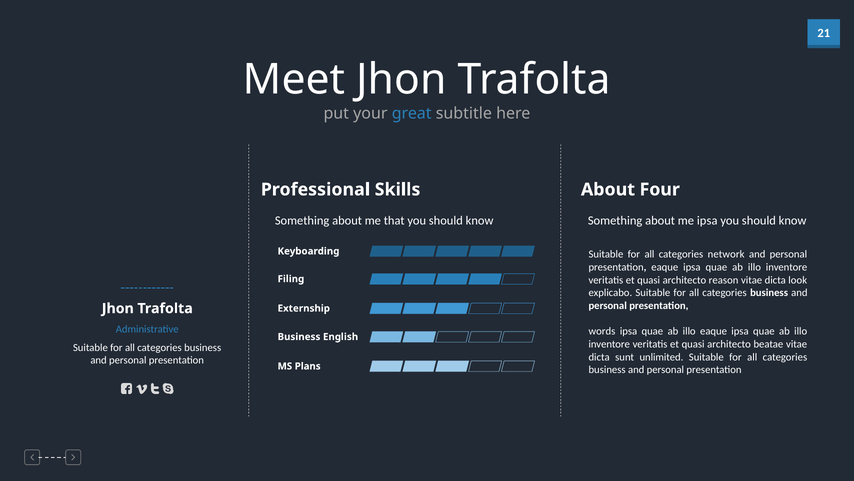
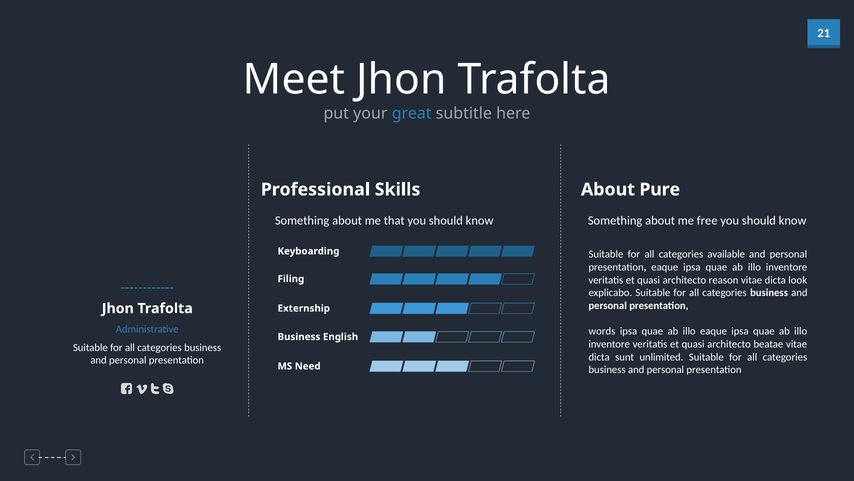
Four: Four -> Pure (660, 189)
me ipsa: ipsa -> free (707, 220)
network: network -> available (726, 254)
Plans: Plans -> Need (308, 366)
